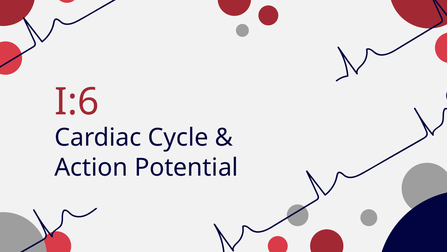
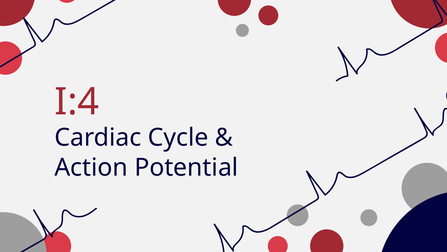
I:6: I:6 -> I:4 (77, 102)
